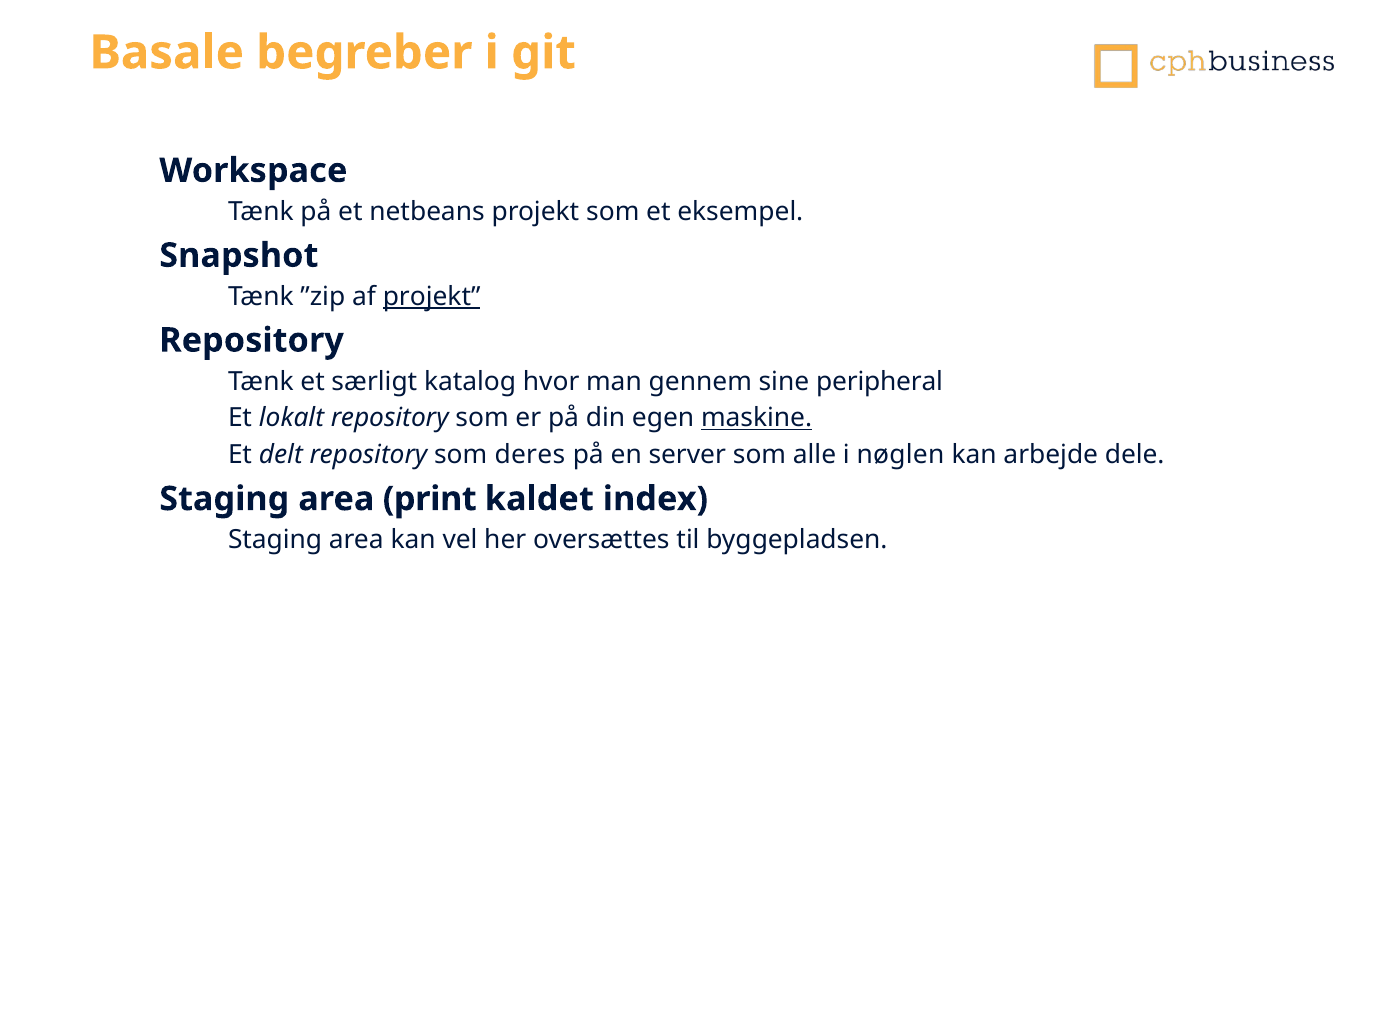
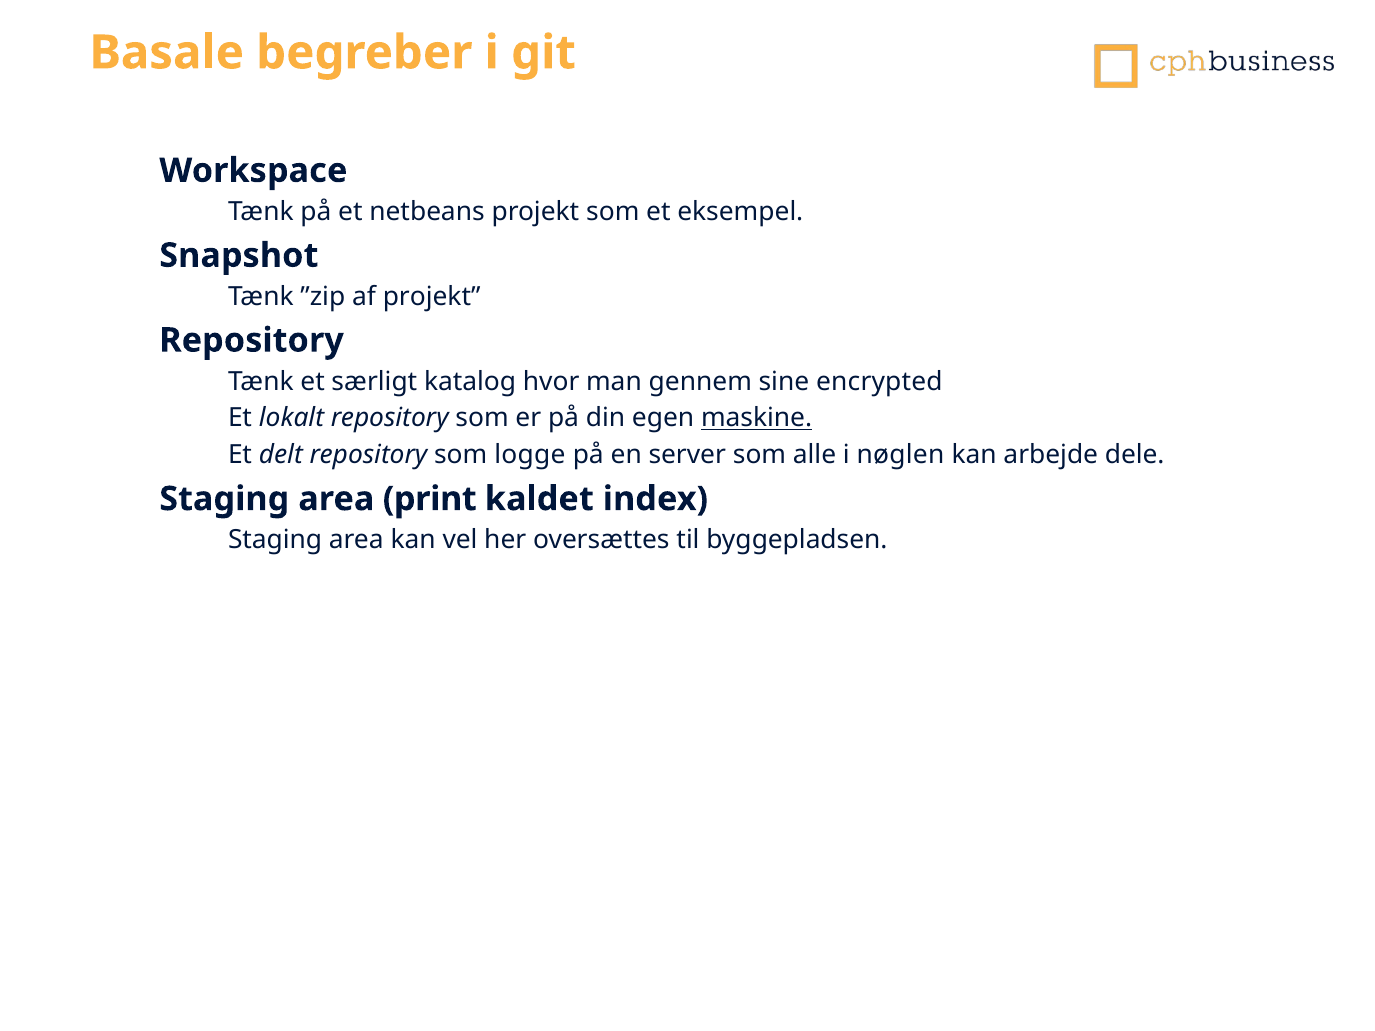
projekt underline: present -> none (432, 297)
peripheral: peripheral -> encrypted (879, 381)
deres: deres -> logge (530, 455)
